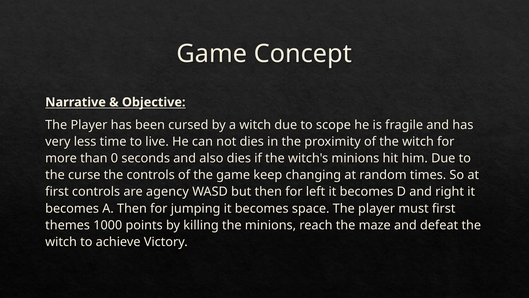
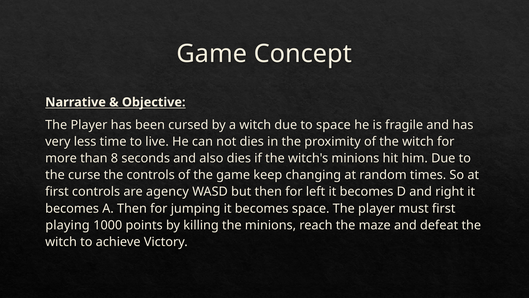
to scope: scope -> space (333, 125)
0: 0 -> 8 (114, 158)
themes: themes -> playing (68, 225)
